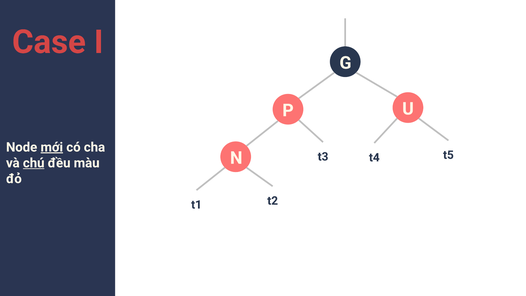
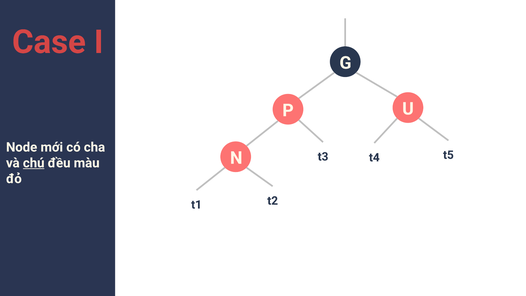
mới underline: present -> none (52, 147)
